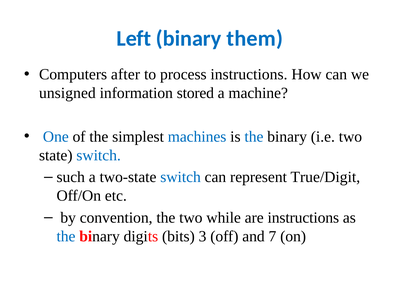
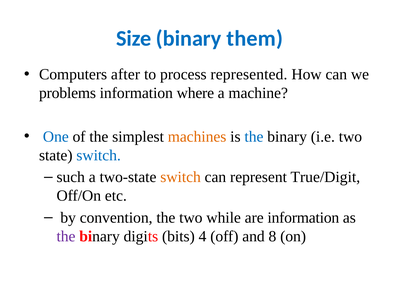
Left: Left -> Size (134, 39)
process instructions: instructions -> represented (249, 74)
unsigned: unsigned -> problems (67, 93)
stored: stored -> where (195, 93)
machines colour: blue -> orange (197, 137)
switch colour: blue -> orange (181, 177)
are instructions: instructions -> information (303, 218)
the colour: blue -> purple (66, 236)
3: 3 -> 4 (203, 236)
7: 7 -> 8 (272, 236)
